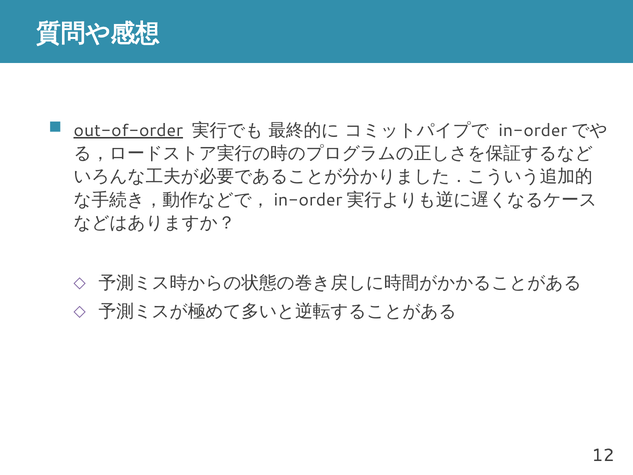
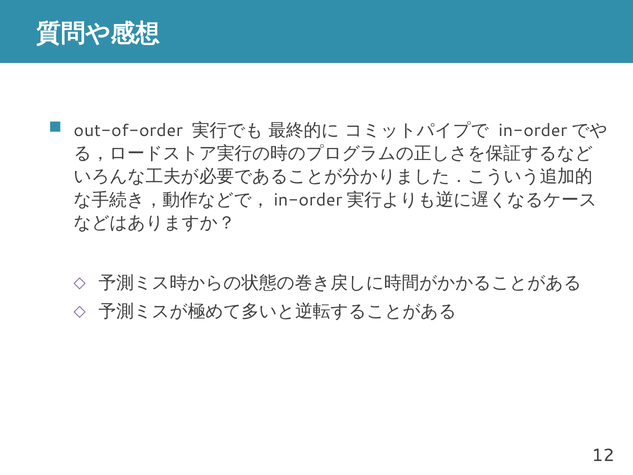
out-of-order underline: present -> none (128, 130)
